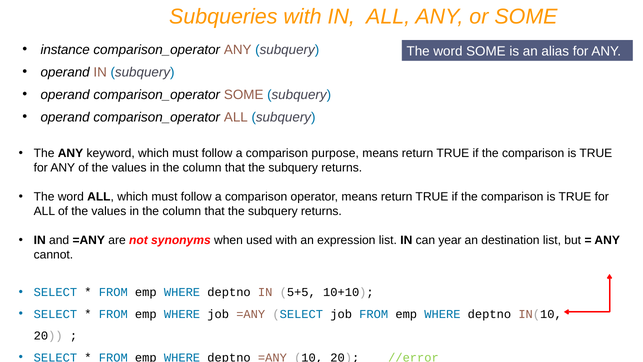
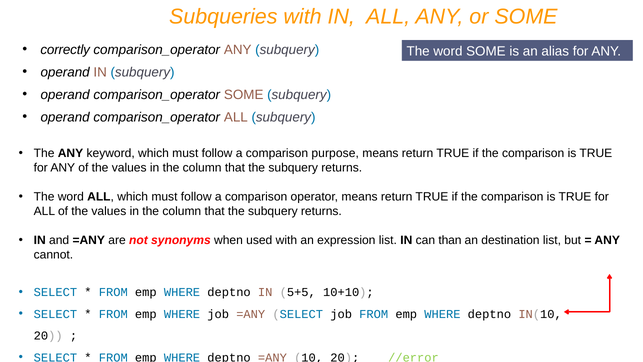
instance: instance -> correctly (65, 50)
year: year -> than (450, 240)
